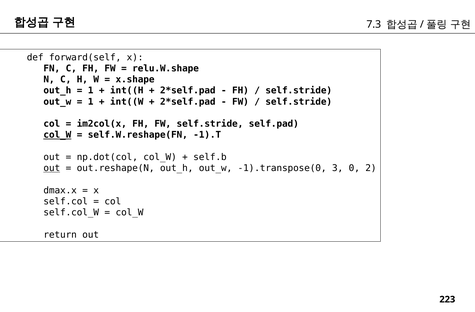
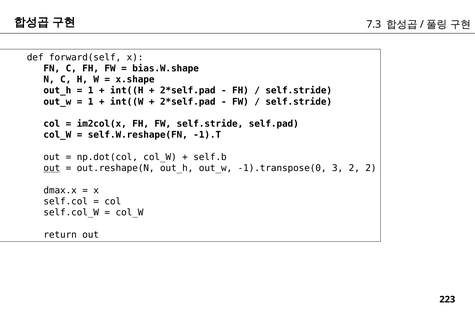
relu.W.shape: relu.W.shape -> bias.W.shape (166, 68)
col_W underline: present -> none (57, 135)
3 0: 0 -> 2 (354, 168)
